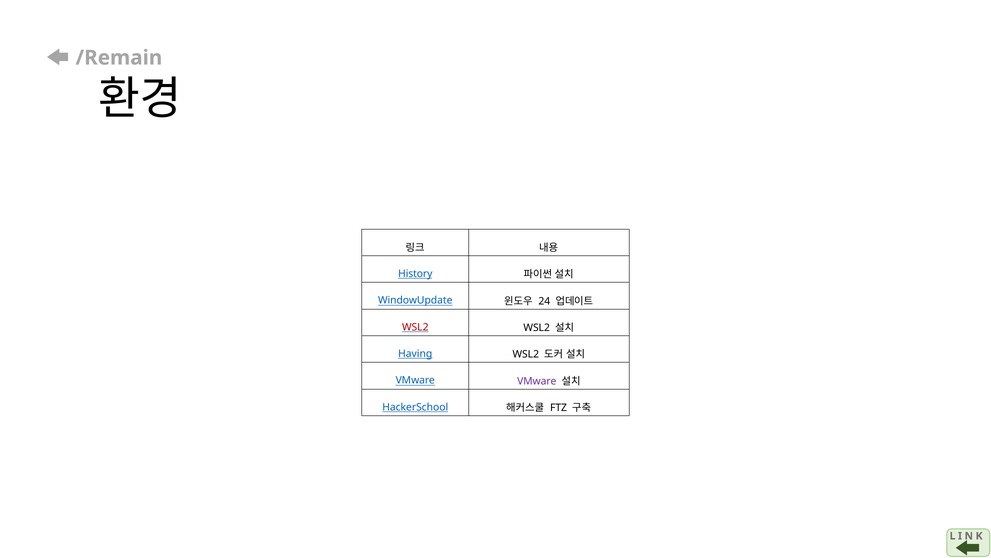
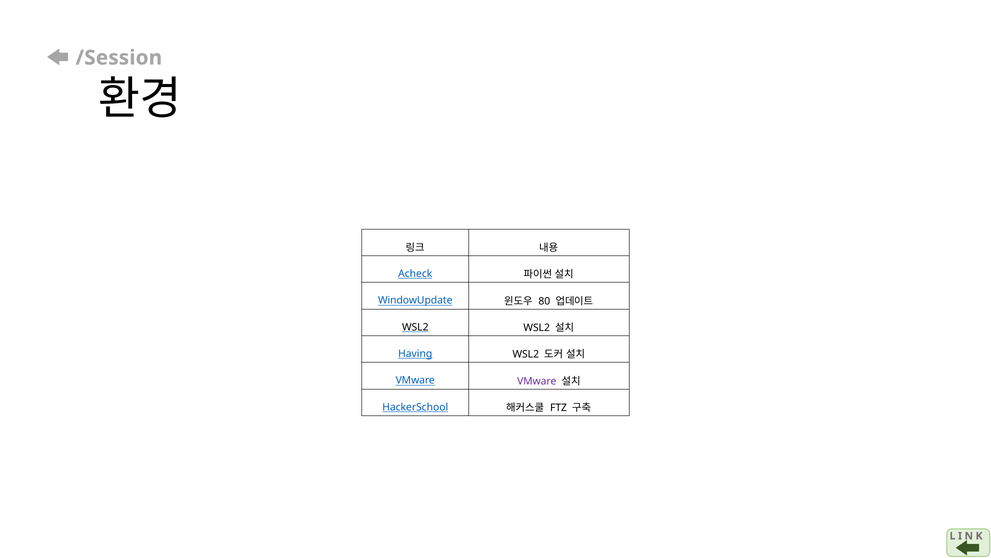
/Remain: /Remain -> /Session (119, 58)
History: History -> Acheck (415, 273)
24: 24 -> 80 (544, 301)
WSL2 colour: red -> black (415, 327)
